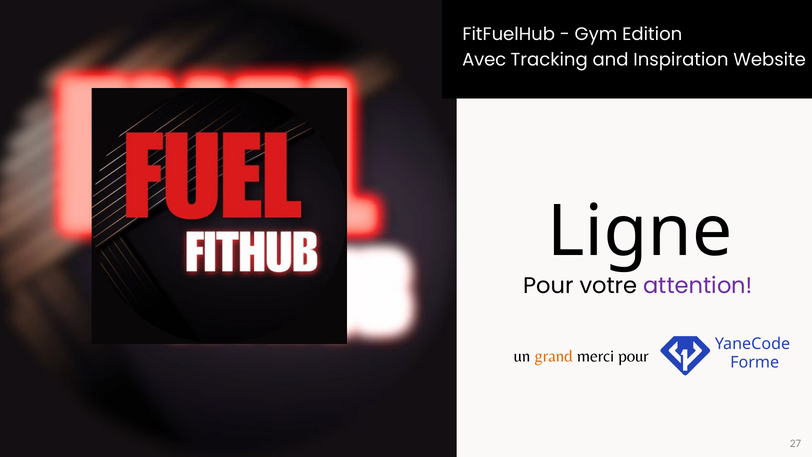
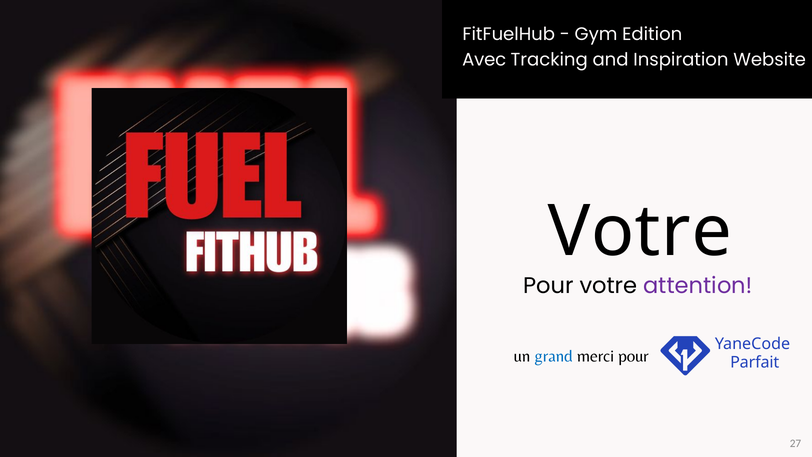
Ligne: Ligne -> Votre (640, 232)
grand colour: orange -> blue (554, 356)
Forme: Forme -> Parfait (755, 362)
